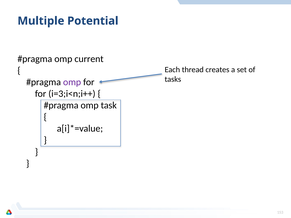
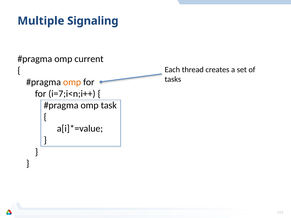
Potential: Potential -> Signaling (93, 21)
omp colour: purple -> orange (72, 82)
i=3;i<n;i++: i=3;i<n;i++ -> i=7;i<n;i++ (72, 94)
